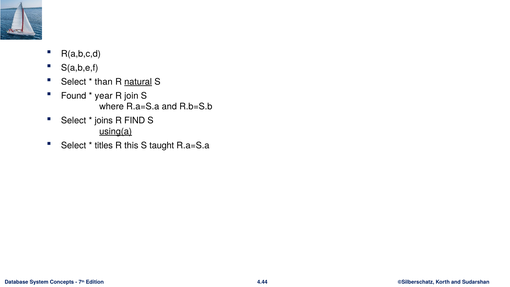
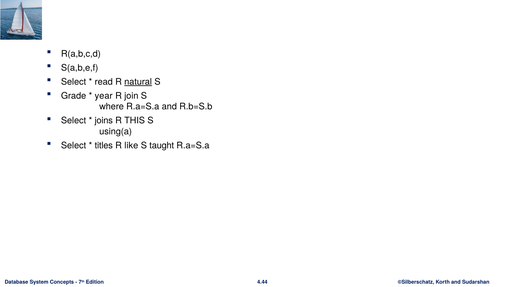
than: than -> read (104, 82)
Found: Found -> Grade (74, 96)
FIND: FIND -> THIS (135, 121)
using(a underline: present -> none (116, 131)
this: this -> like (131, 145)
